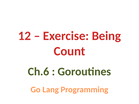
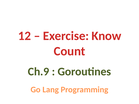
Being: Being -> Know (106, 36)
Ch.6: Ch.6 -> Ch.9 (39, 72)
